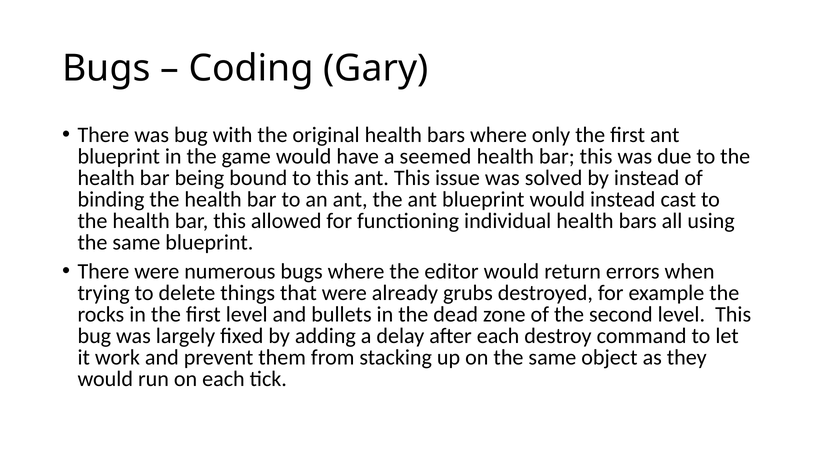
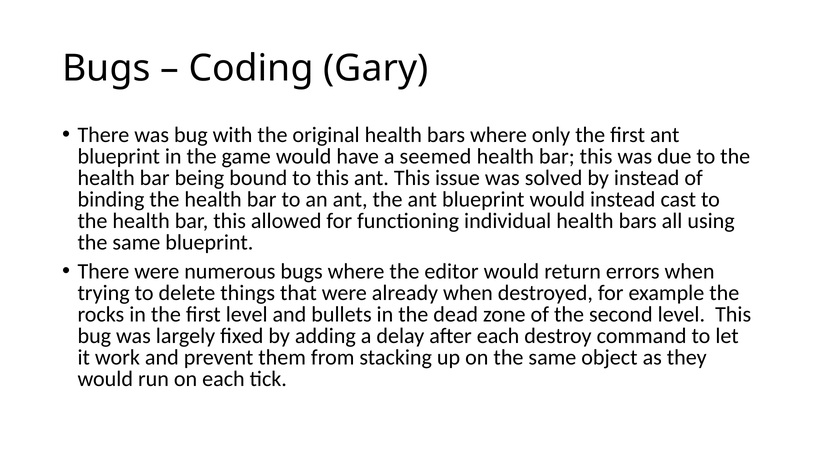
already grubs: grubs -> when (468, 293)
